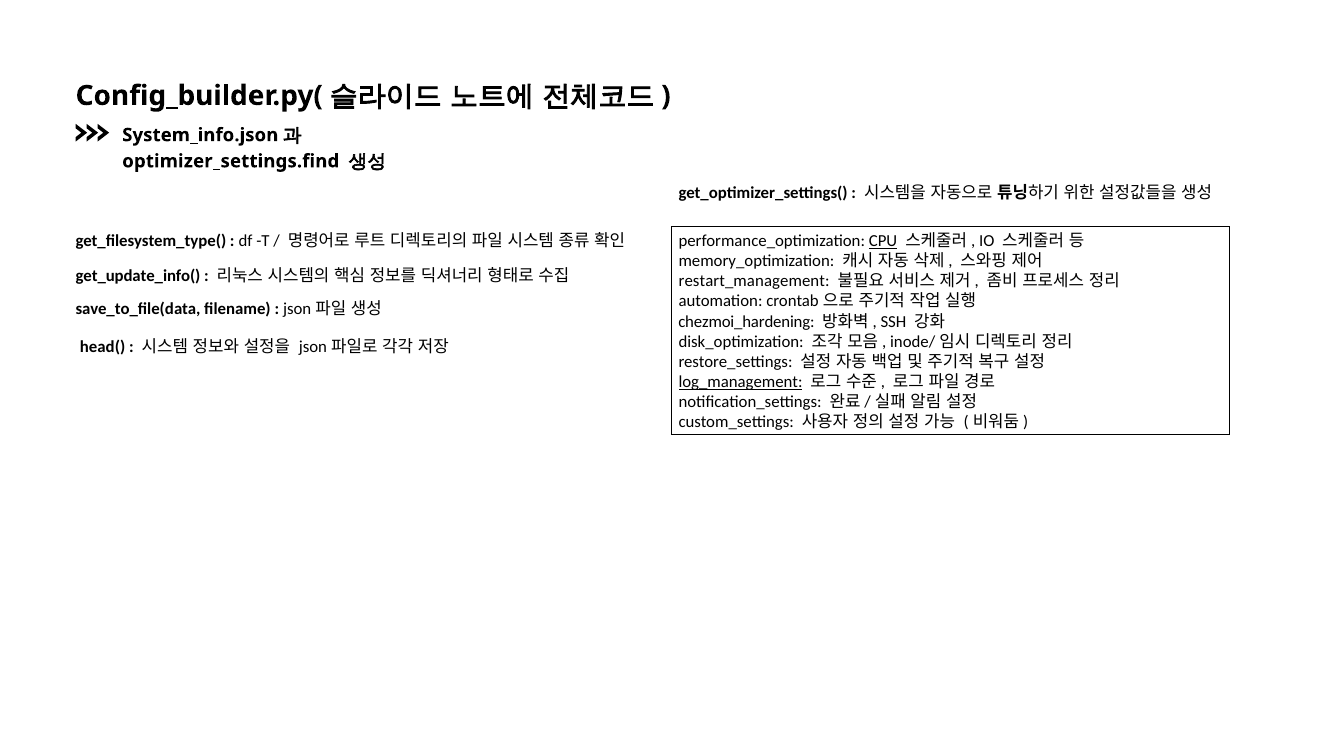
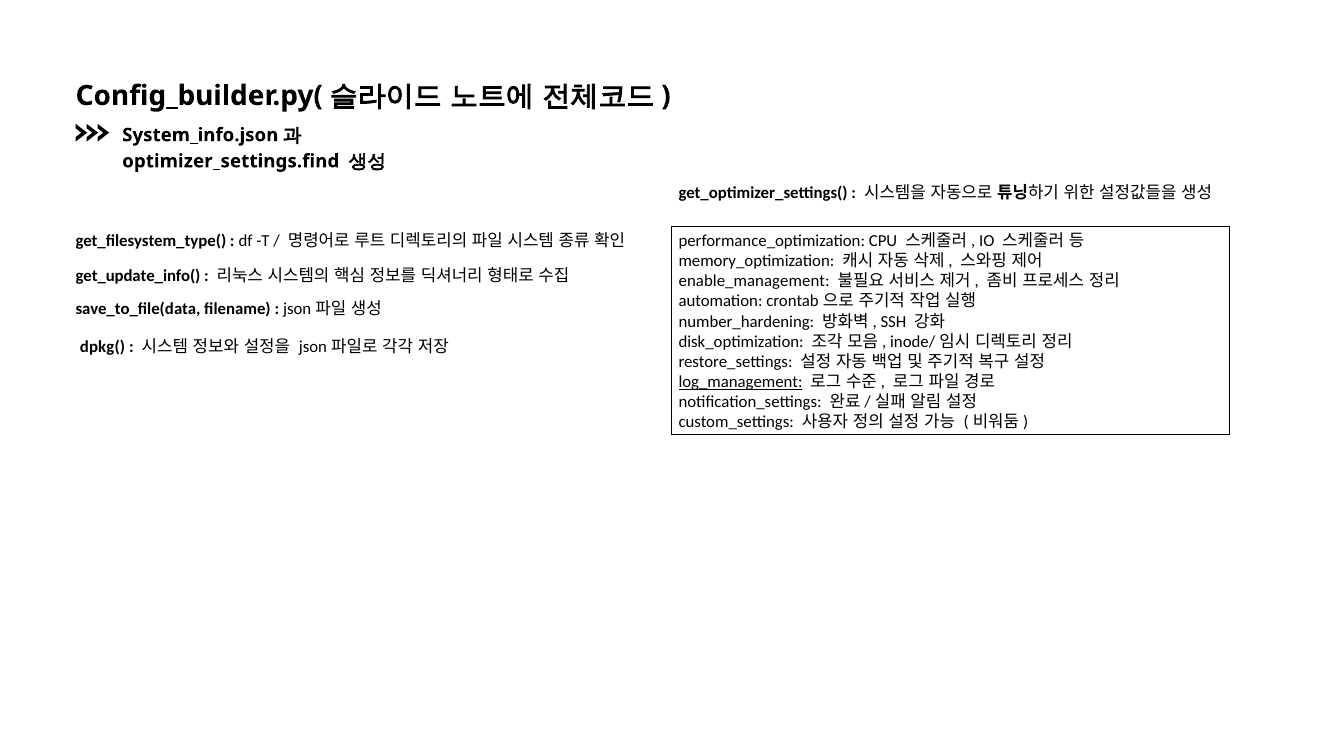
CPU underline: present -> none (883, 241)
restart_management: restart_management -> enable_management (754, 281)
chezmoi_hardening: chezmoi_hardening -> number_hardening (746, 322)
head(: head( -> dpkg( (103, 347)
